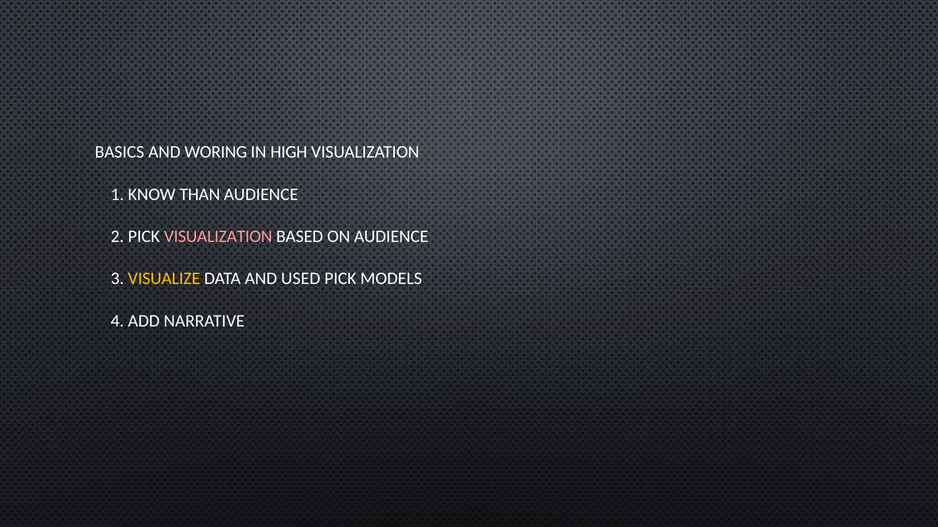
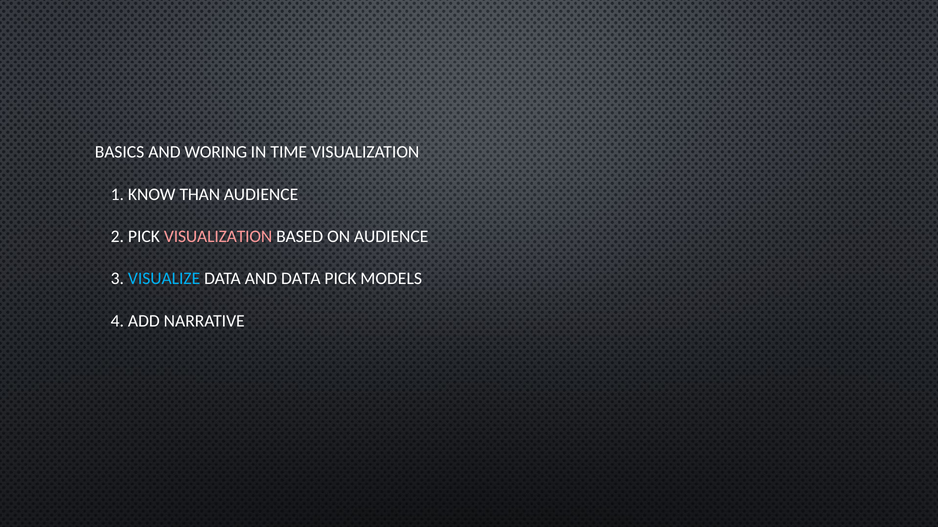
HIGH: HIGH -> TIME (289, 152)
VISUALIZE colour: yellow -> light blue (164, 279)
AND USED: USED -> DATA (301, 279)
